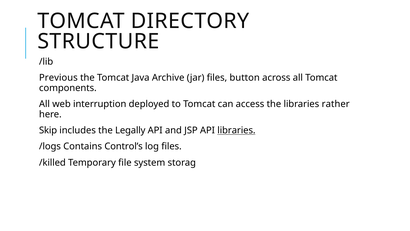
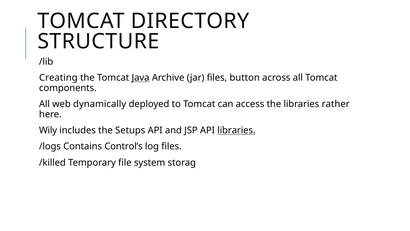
Previous: Previous -> Creating (58, 78)
Java underline: none -> present (141, 78)
interruption: interruption -> dynamically (100, 104)
Skip: Skip -> Wily (48, 130)
Legally: Legally -> Setups (130, 130)
